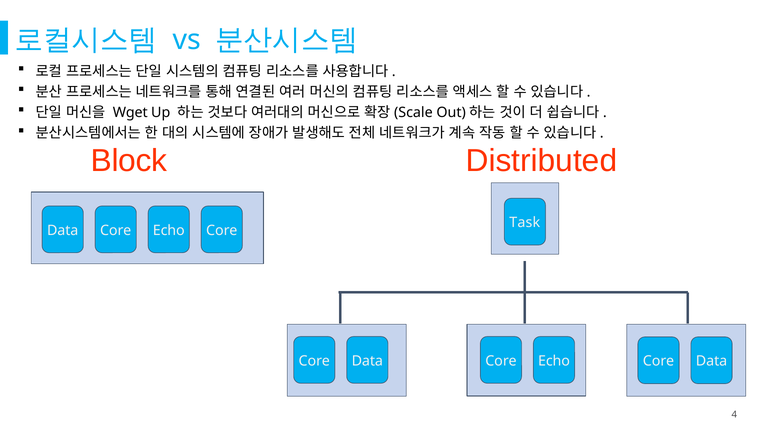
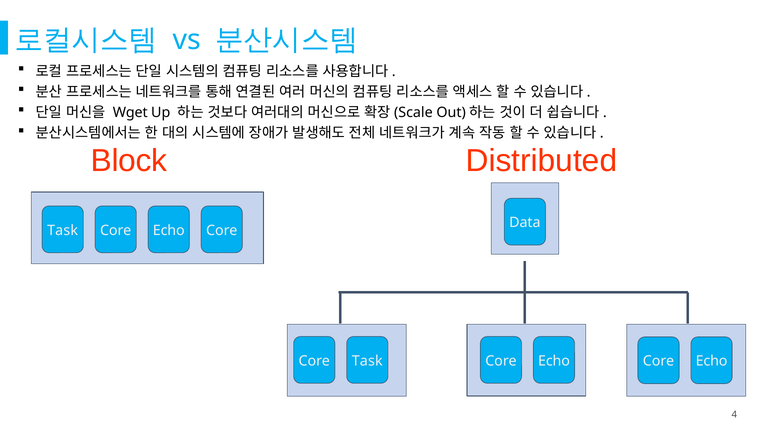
Task: Task -> Data (525, 222)
Data: Data -> Task (63, 230)
Data: Data -> Task (367, 361)
Data: Data -> Echo (712, 361)
